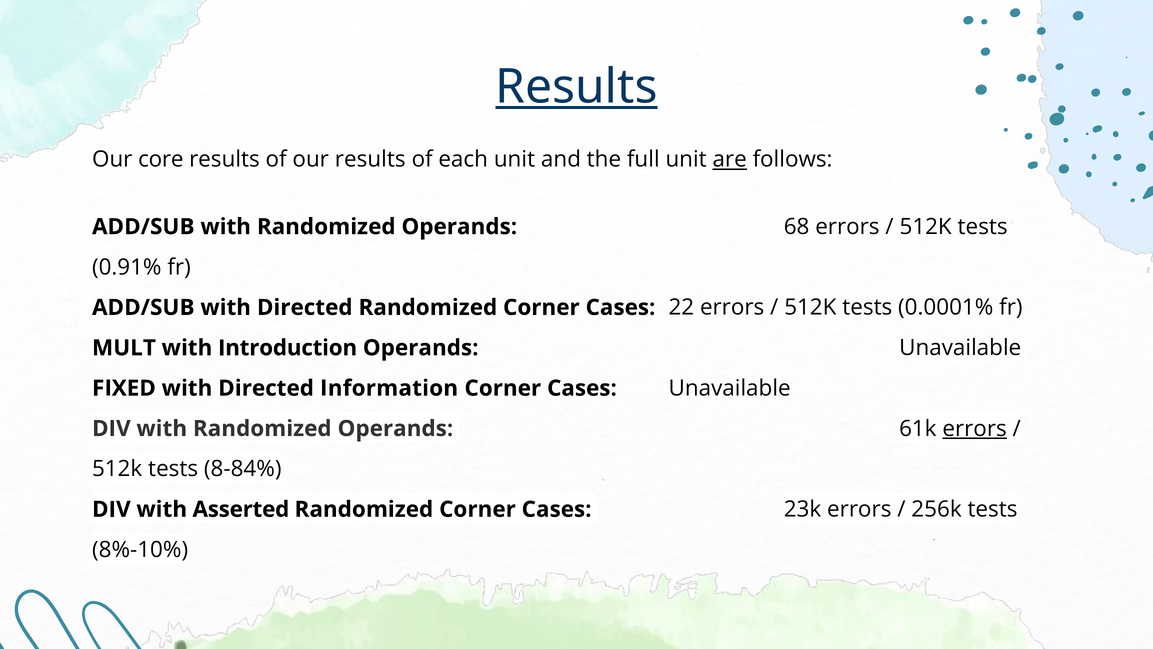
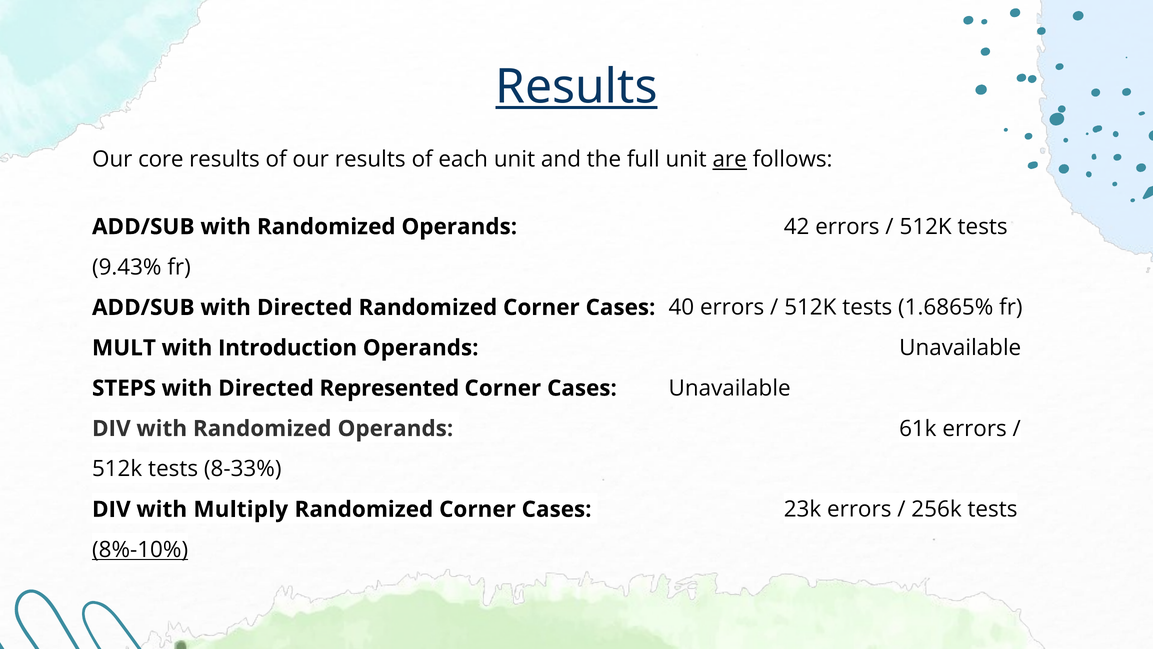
68: 68 -> 42 (797, 227)
0.91%: 0.91% -> 9.43% (127, 267)
22: 22 -> 40 (681, 307)
0.0001%: 0.0001% -> 1.6865% (946, 307)
FIXED: FIXED -> STEPS (124, 388)
Information: Information -> Represented (389, 388)
errors underline: present -> none (975, 428)
8-84%: 8-84% -> 8-33% (243, 469)
Asserted: Asserted -> Multiply (241, 509)
8%-10% underline: none -> present (140, 549)
